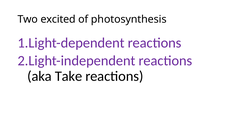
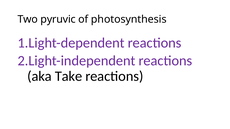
excited: excited -> pyruvic (58, 19)
